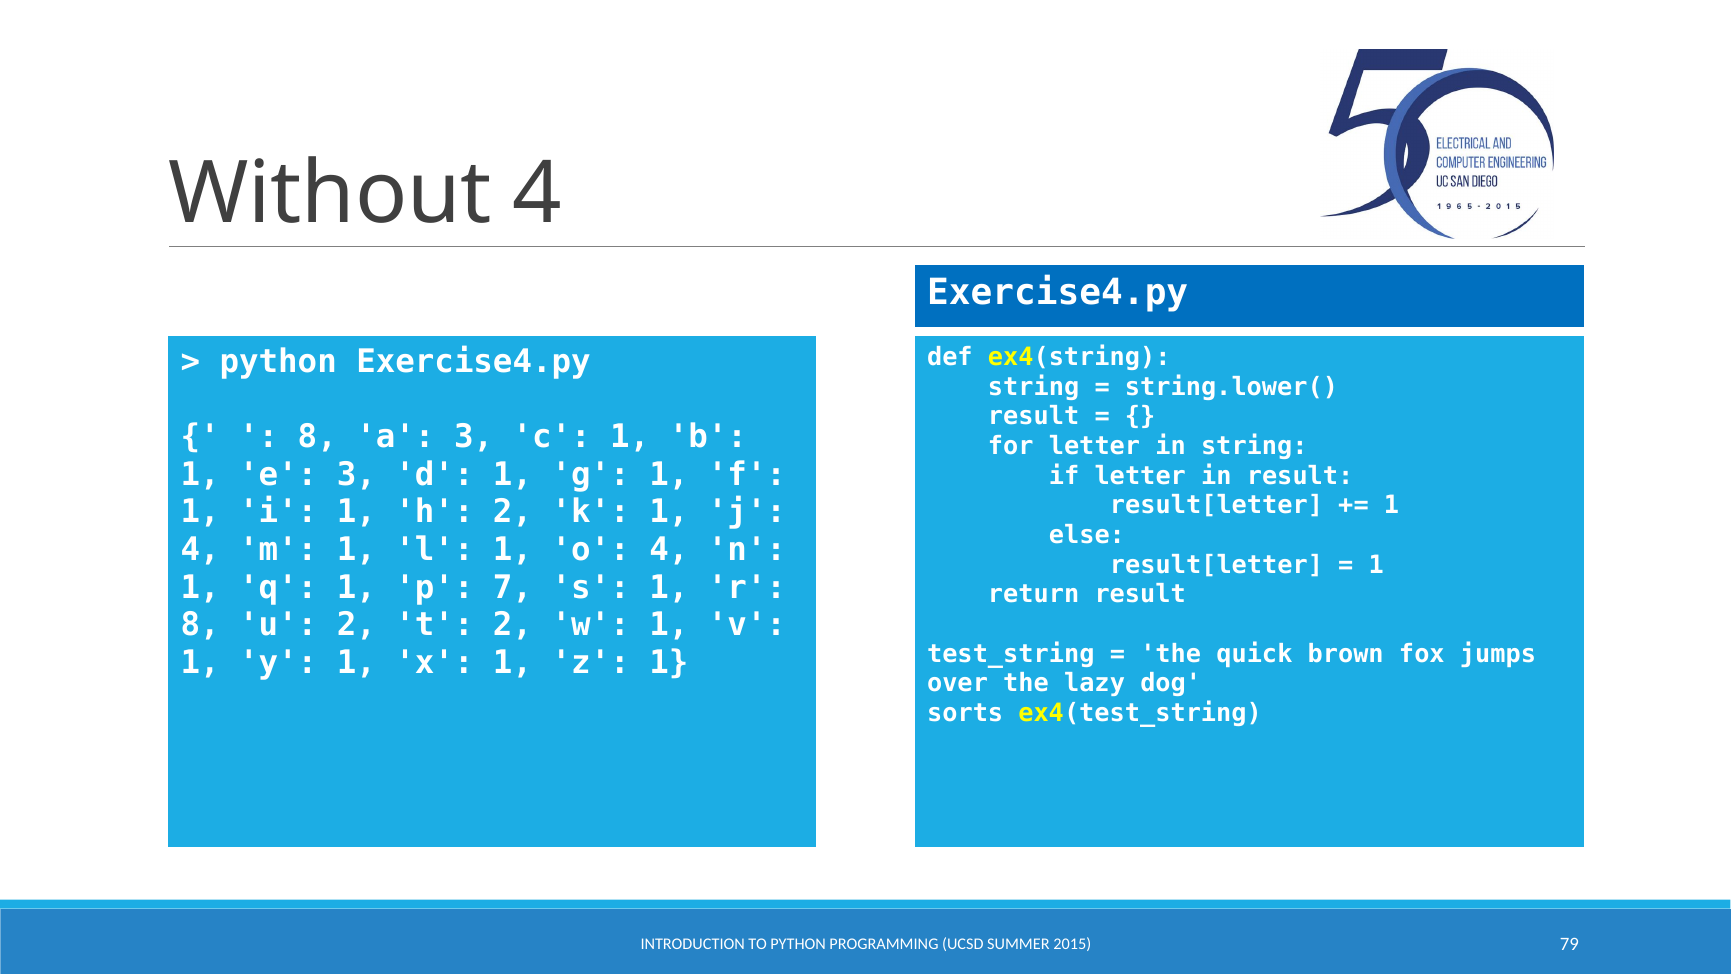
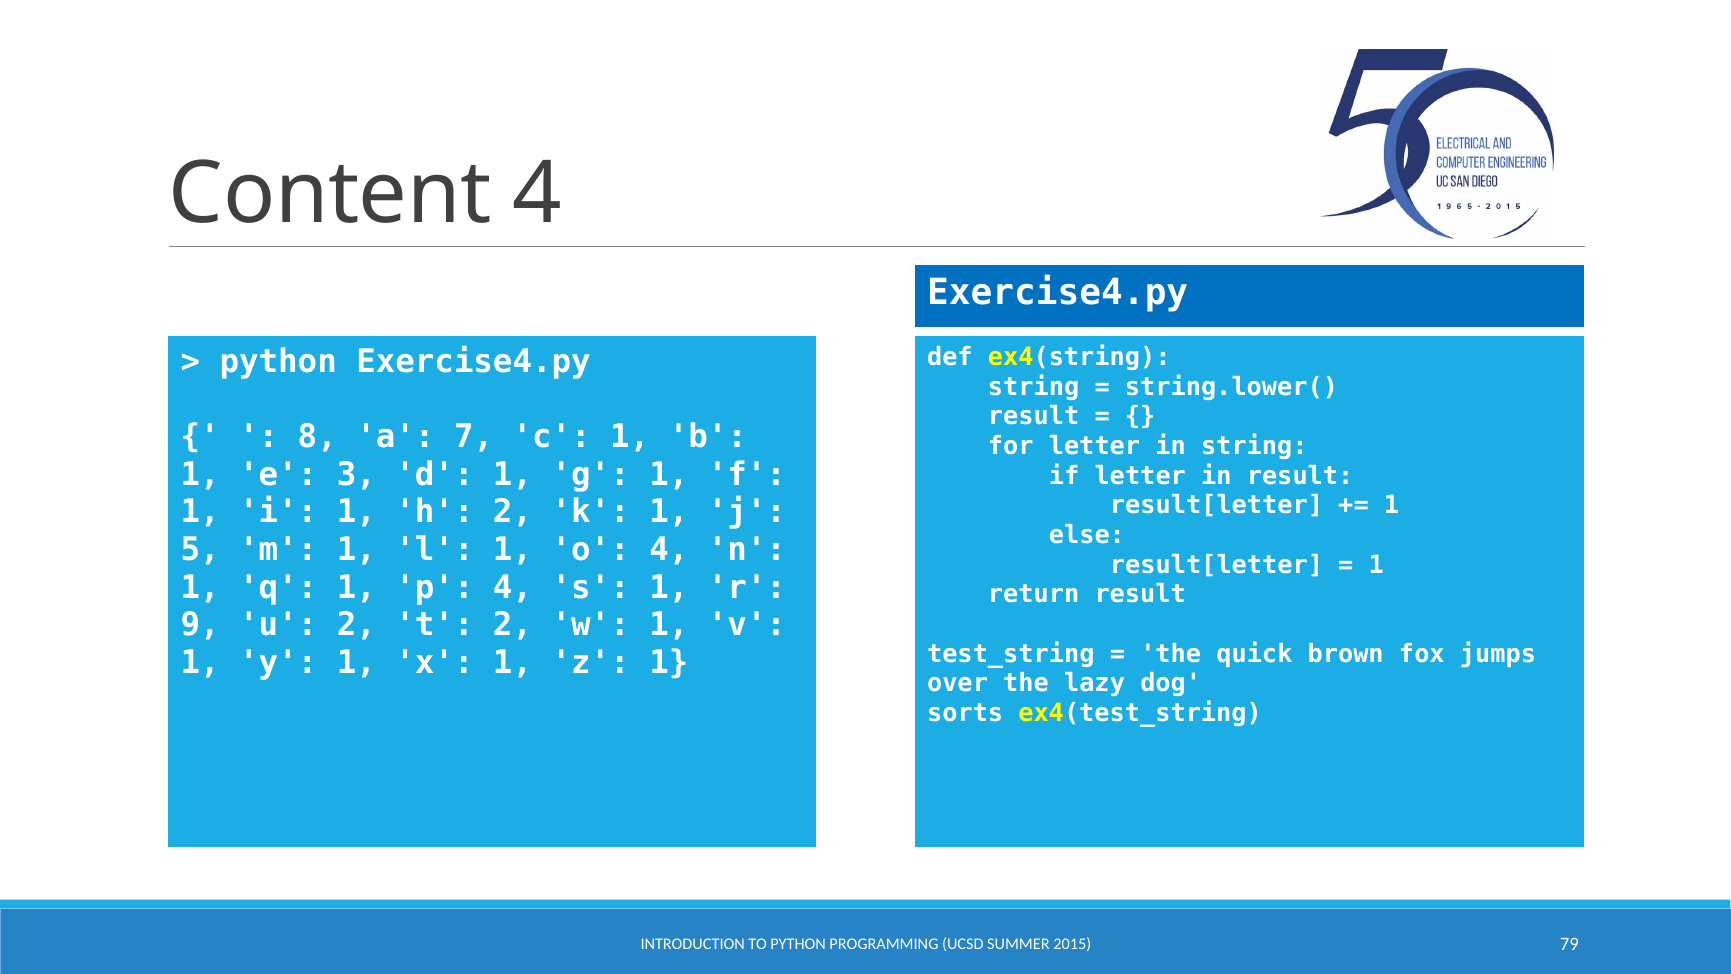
Without: Without -> Content (330, 194)
a 3: 3 -> 7 (474, 437)
4: 4 -> 5 (200, 550)
p 7: 7 -> 4 (513, 587)
8: 8 -> 9 (200, 625)
